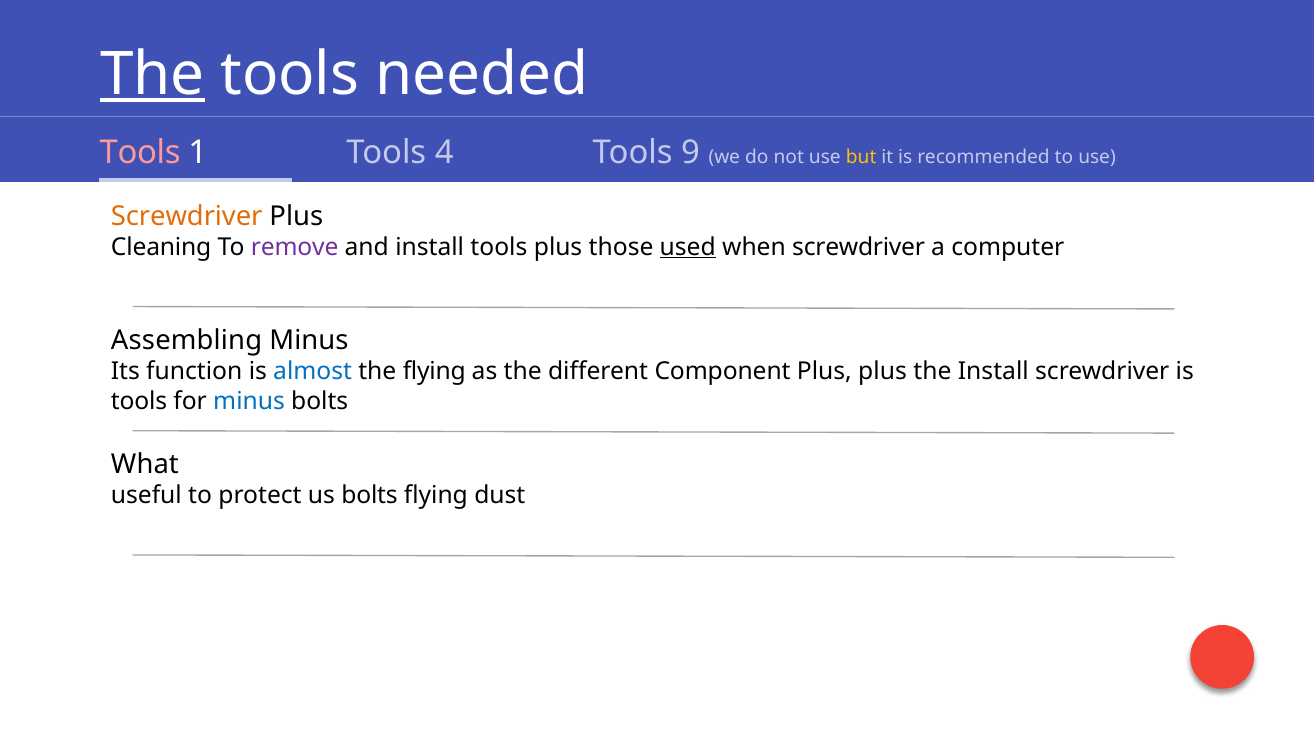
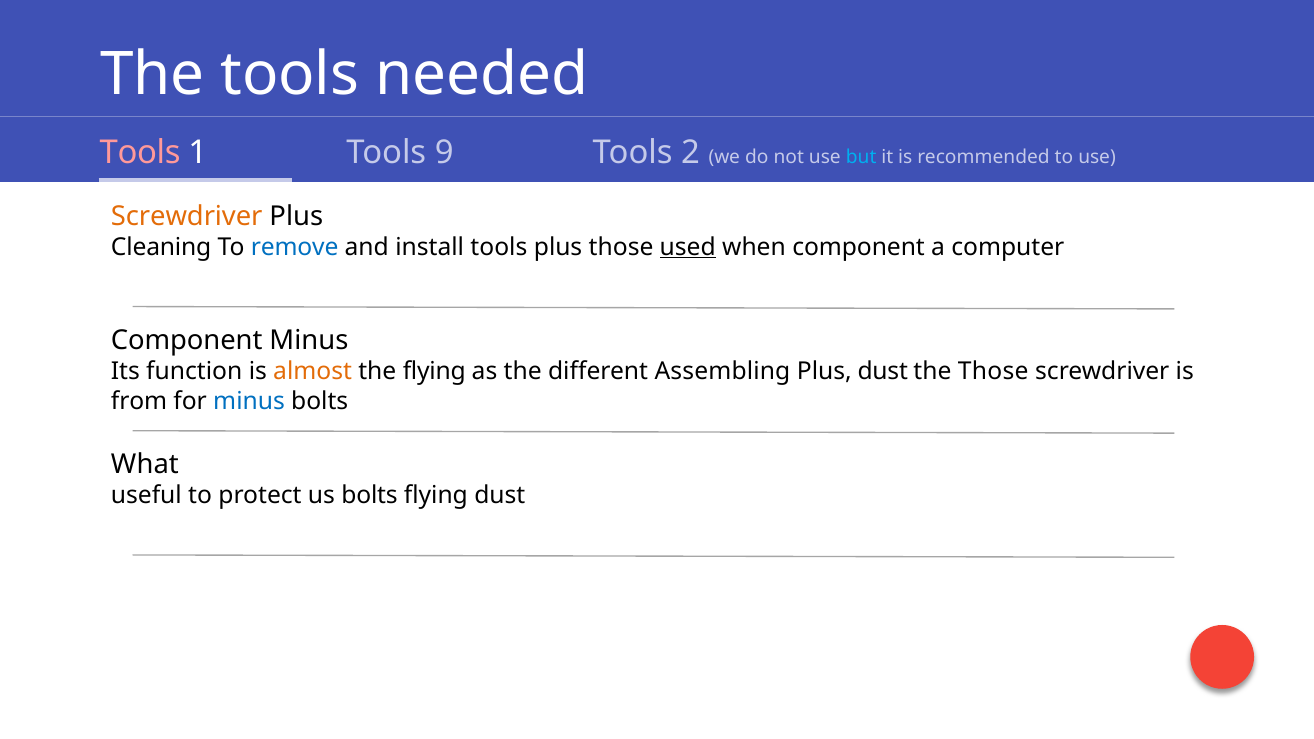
The underline: present -> none (152, 74)
4: 4 -> 9 (444, 152)
9: 9 -> 2 (690, 152)
but colour: yellow -> light blue (861, 157)
remove colour: purple -> blue (295, 247)
when screwdriver: screwdriver -> component (859, 247)
Assembling: Assembling -> Component (187, 340)
almost colour: blue -> orange (313, 371)
Component: Component -> Assembling (722, 371)
Plus plus: plus -> dust (883, 371)
the Install: Install -> Those (993, 371)
tools: tools -> from (139, 401)
